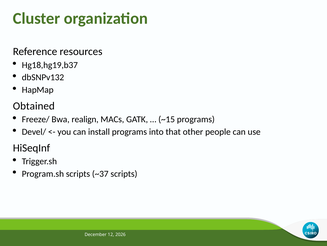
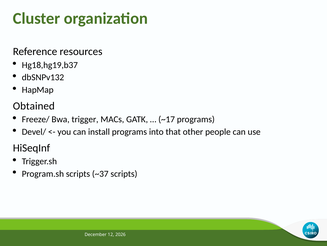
realign: realign -> trigger (85, 119)
~15: ~15 -> ~17 (167, 119)
